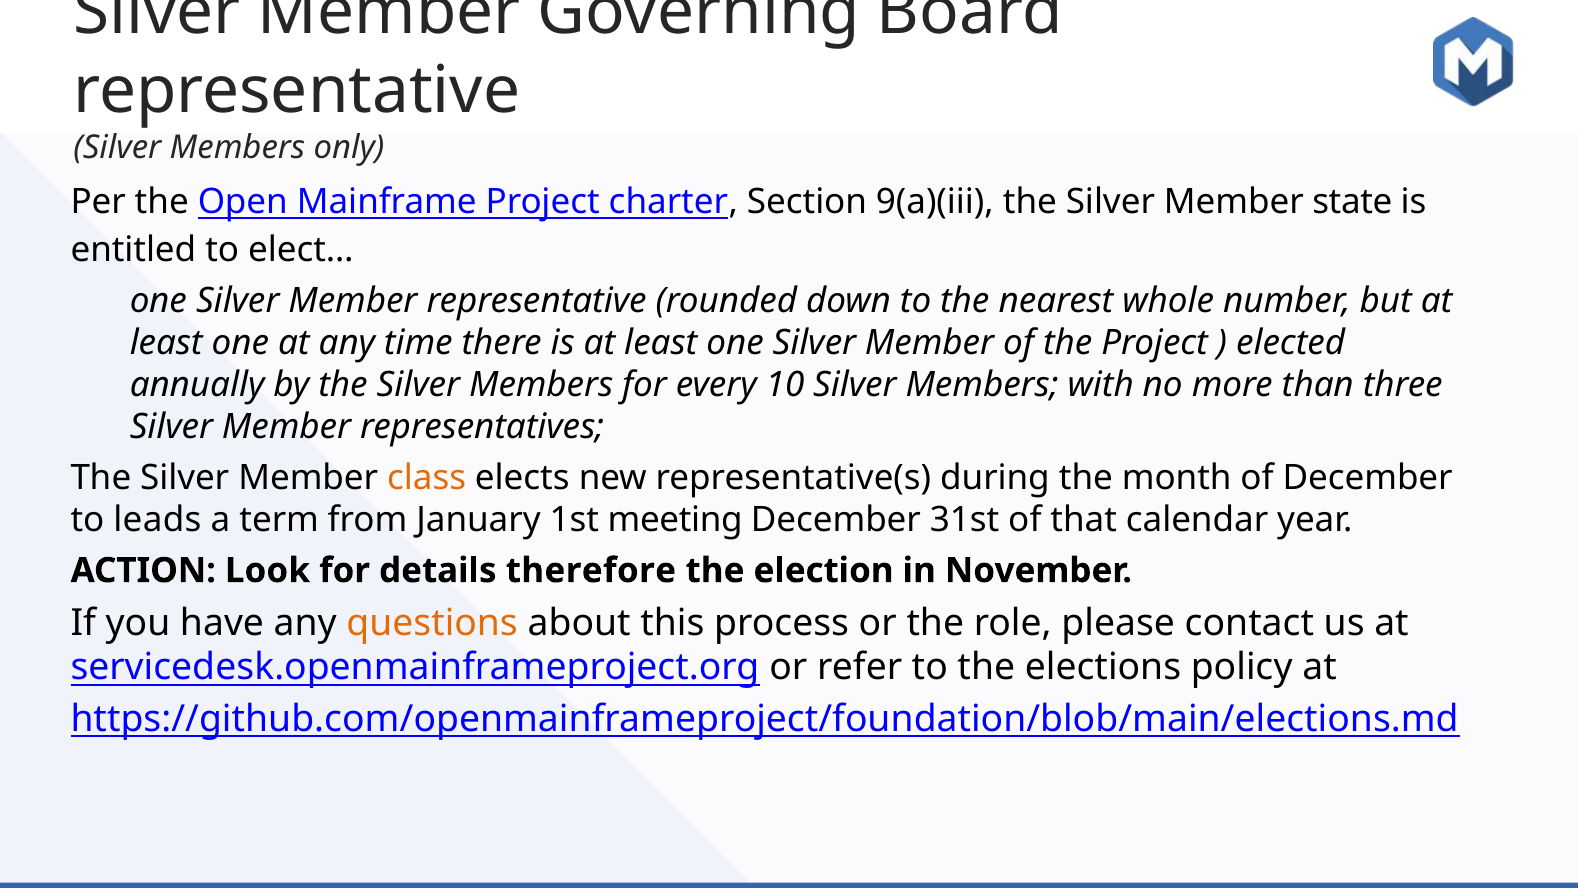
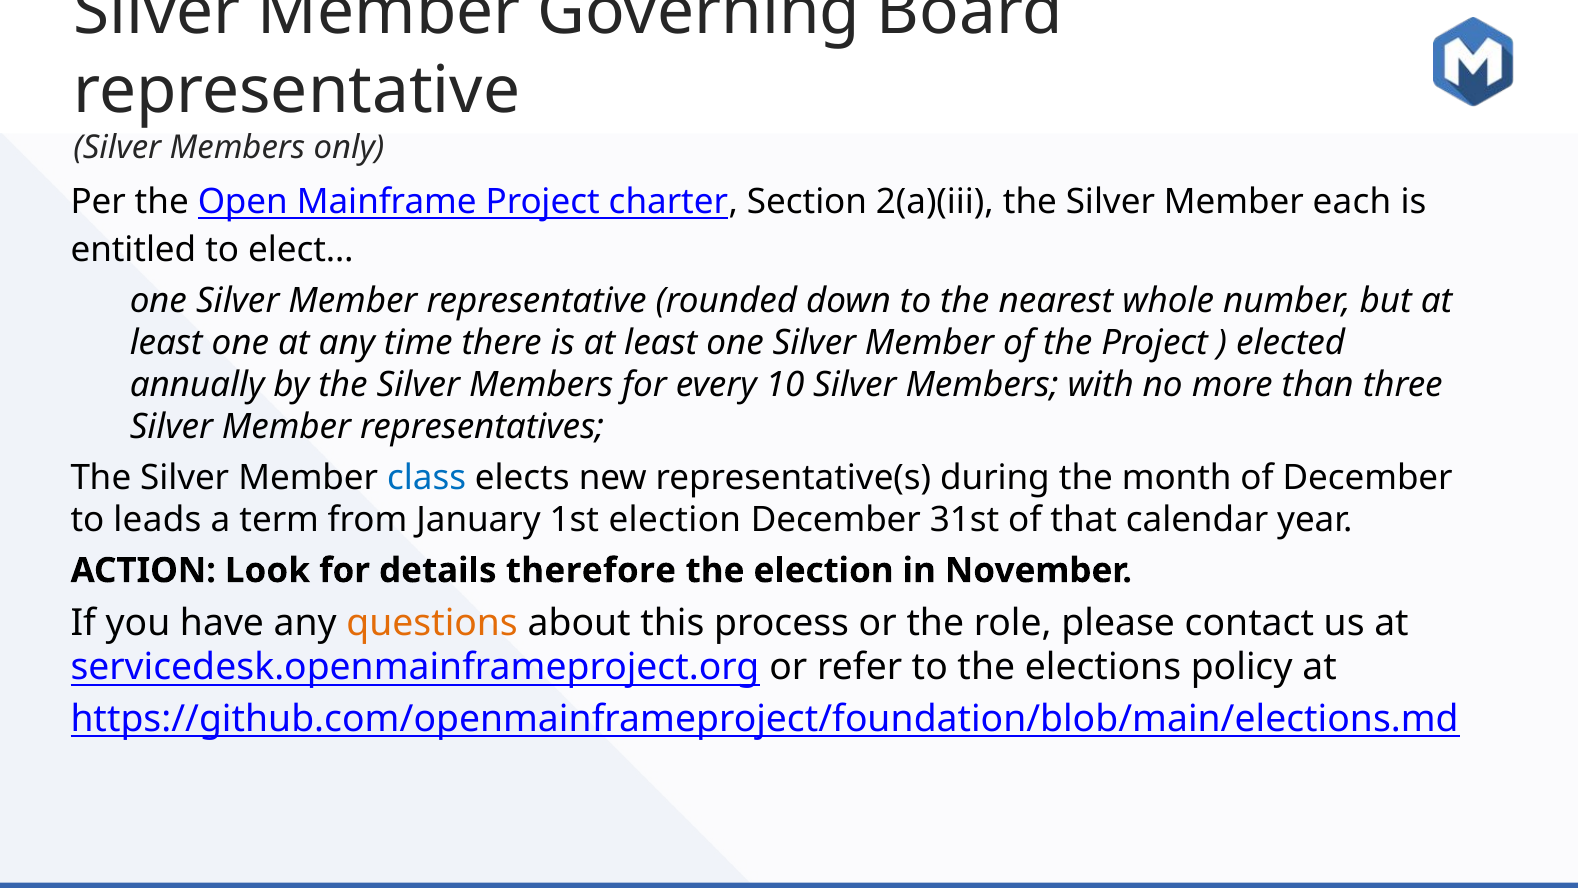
9(a)(iii: 9(a)(iii -> 2(a)(iii (935, 202)
state: state -> each (1352, 202)
class colour: orange -> blue (427, 477)
1st meeting: meeting -> election (675, 520)
